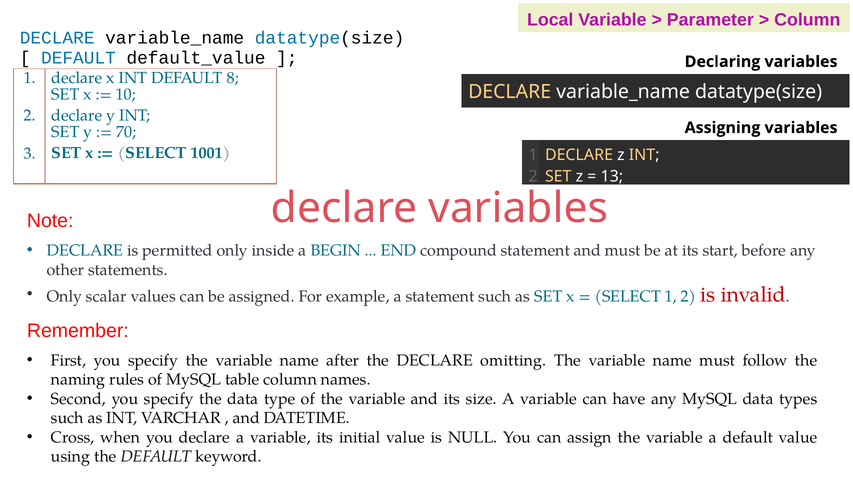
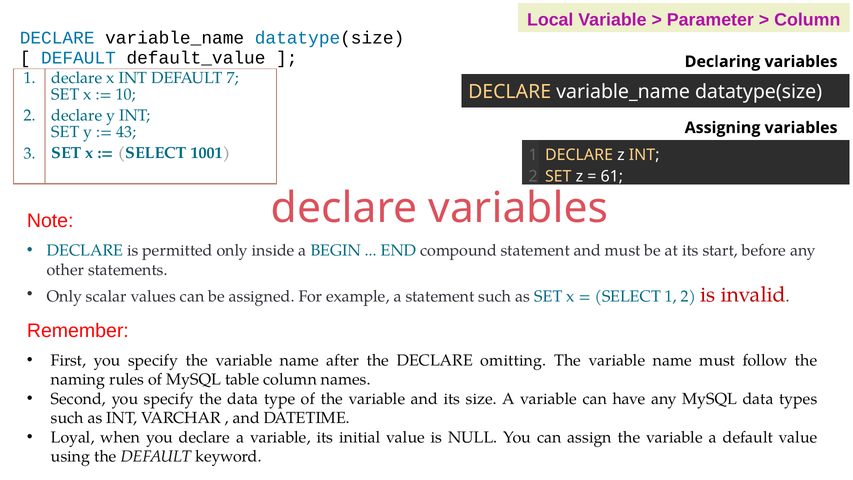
8: 8 -> 7 (233, 78)
70: 70 -> 43 (126, 132)
13: 13 -> 61 (612, 176)
Cross: Cross -> Loyal (73, 437)
